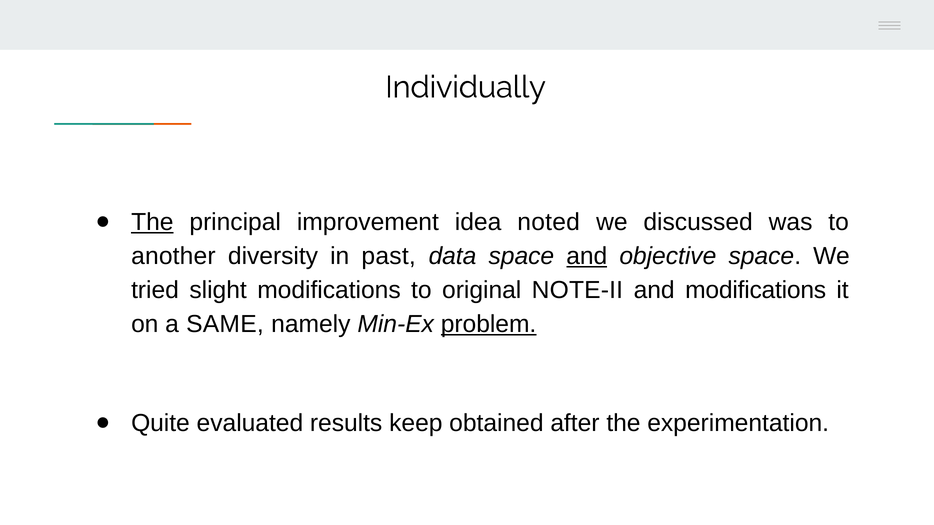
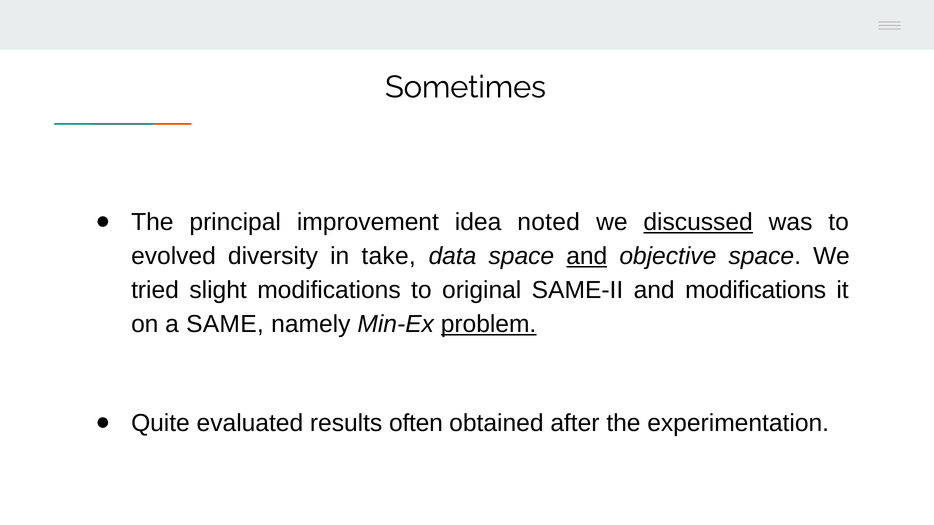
Individually: Individually -> Sometimes (466, 87)
The underline: present -> none (152, 222)
discussed underline: none -> present (698, 222)
another: another -> evolved (173, 256)
past: past -> take (389, 256)
NOTE-II: NOTE-II -> SAME-II (577, 290)
keep: keep -> often (416, 423)
